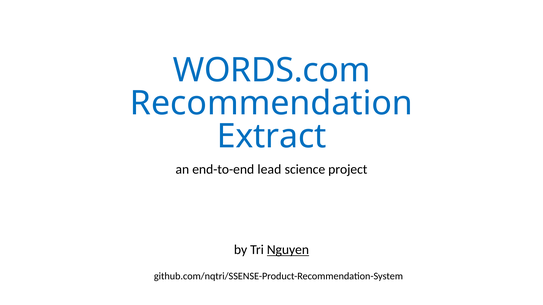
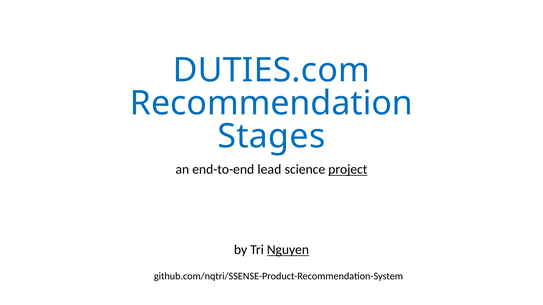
WORDS.com: WORDS.com -> DUTIES.com (271, 71)
Extract: Extract -> Stages (271, 136)
project underline: none -> present (348, 170)
